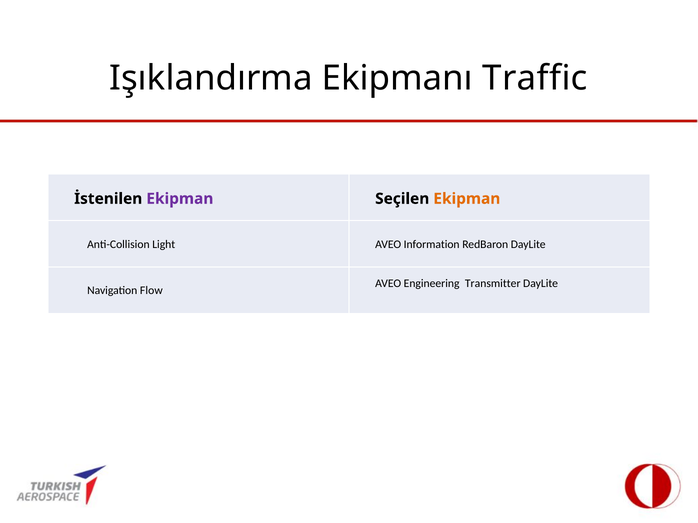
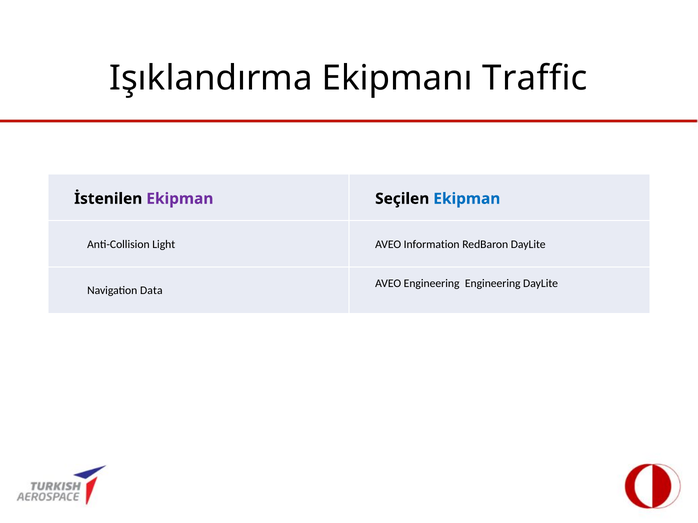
Ekipman colour: orange -> blue (467, 199)
Engineering Transmitter: Transmitter -> Engineering (493, 284)
Flow: Flow -> Data (151, 291)
